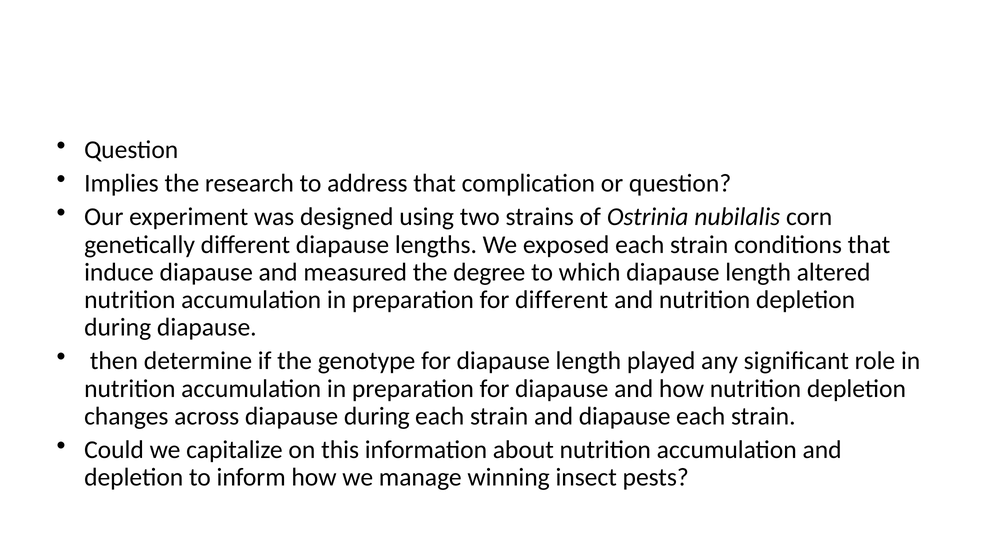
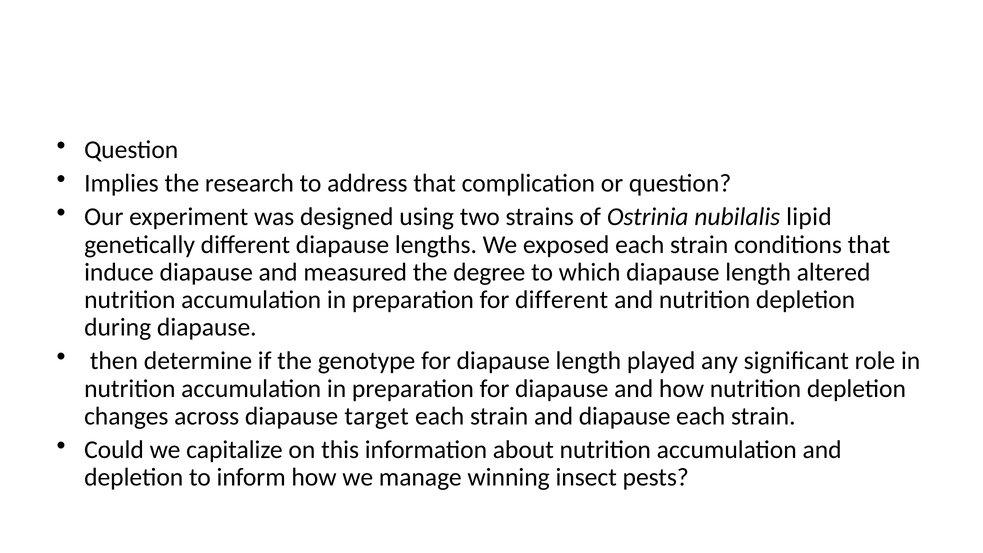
corn: corn -> lipid (809, 217)
diapause during: during -> target (377, 416)
